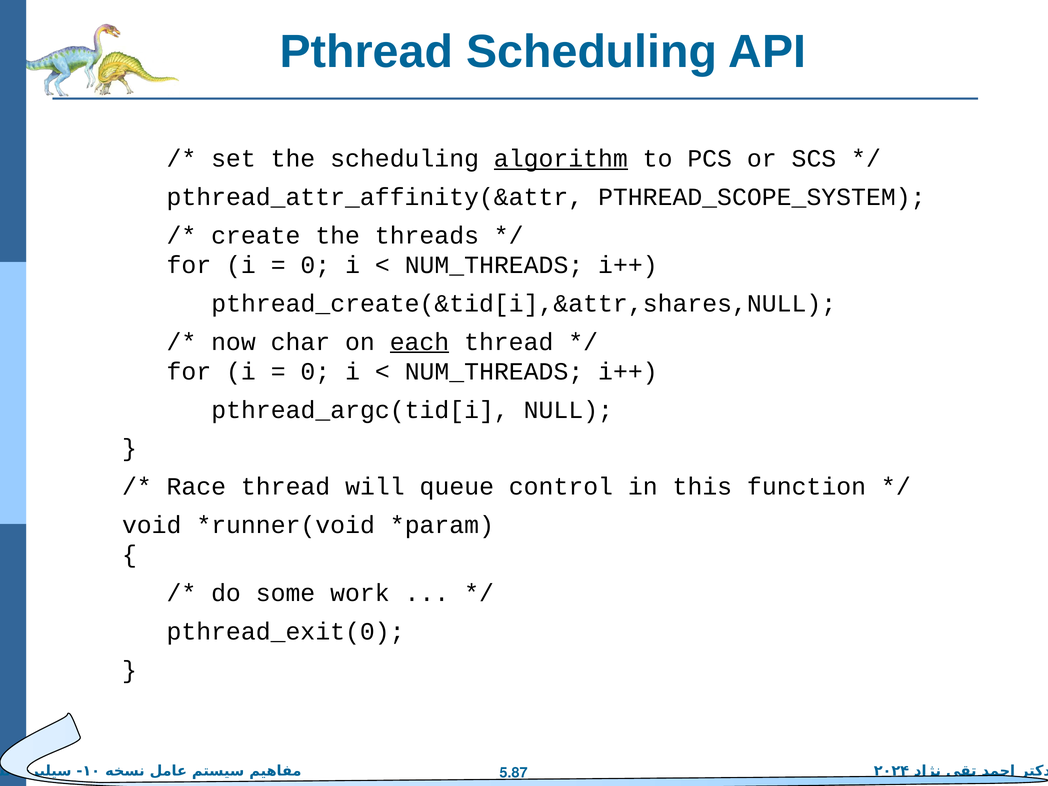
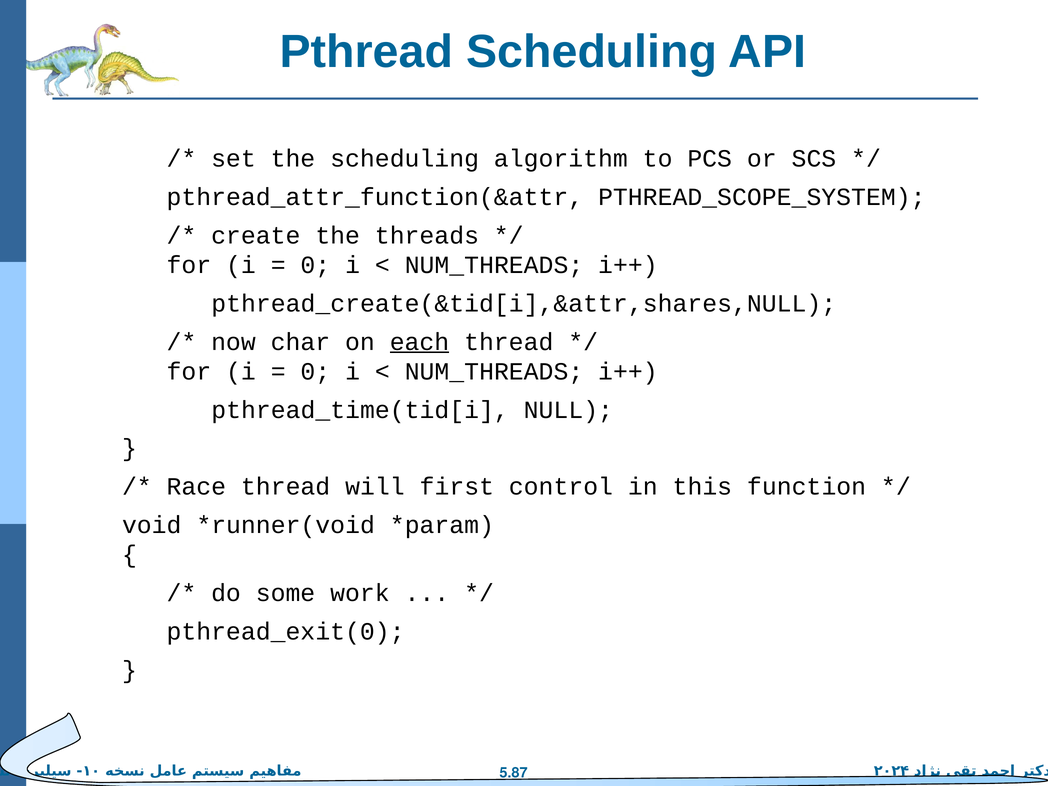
algorithm underline: present -> none (561, 159)
pthread_attr_affinity(&attr: pthread_attr_affinity(&attr -> pthread_attr_function(&attr (375, 197)
pthread_argc(tid[i: pthread_argc(tid[i -> pthread_time(tid[i (360, 410)
queue: queue -> first (457, 487)
